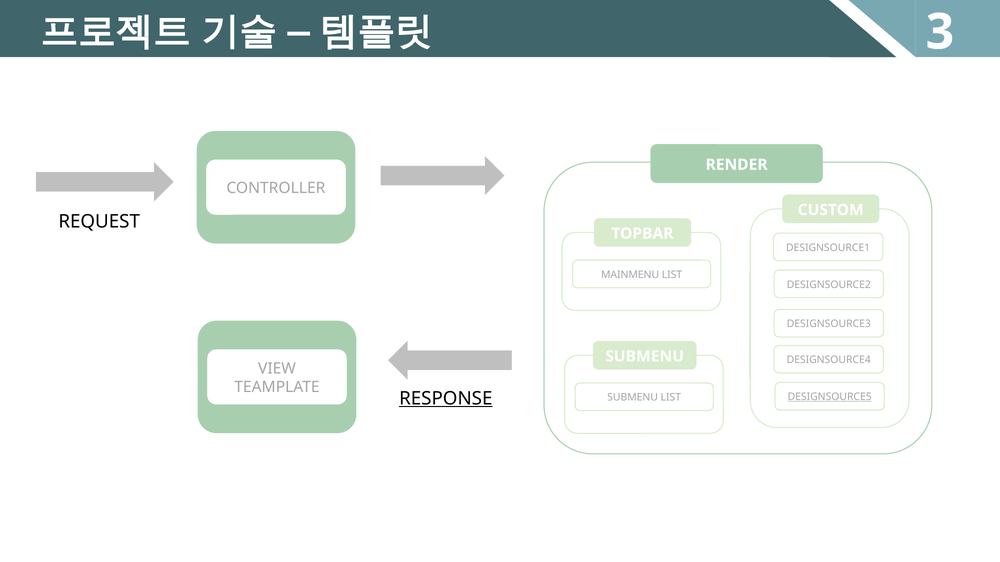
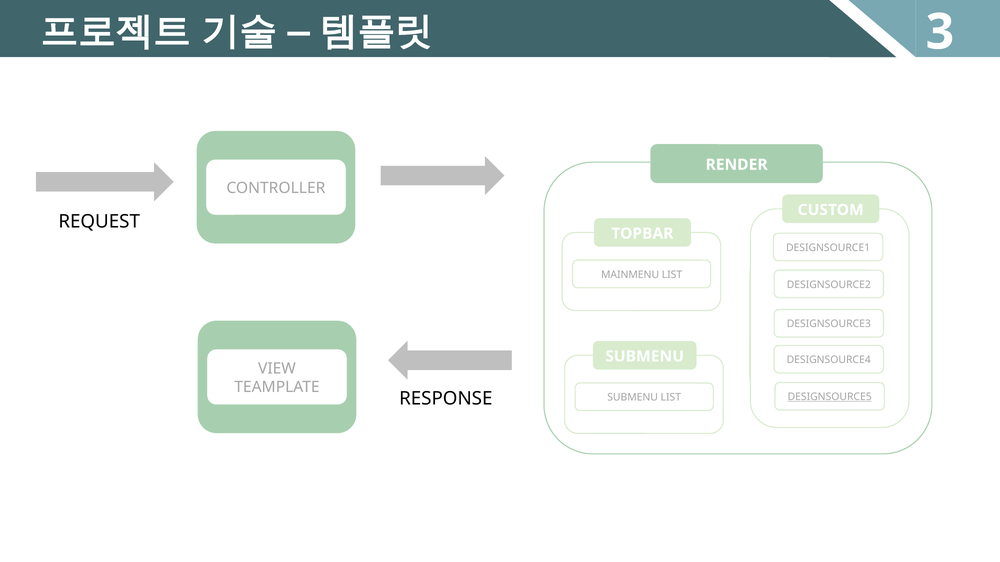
RESPONSE underline: present -> none (446, 399)
